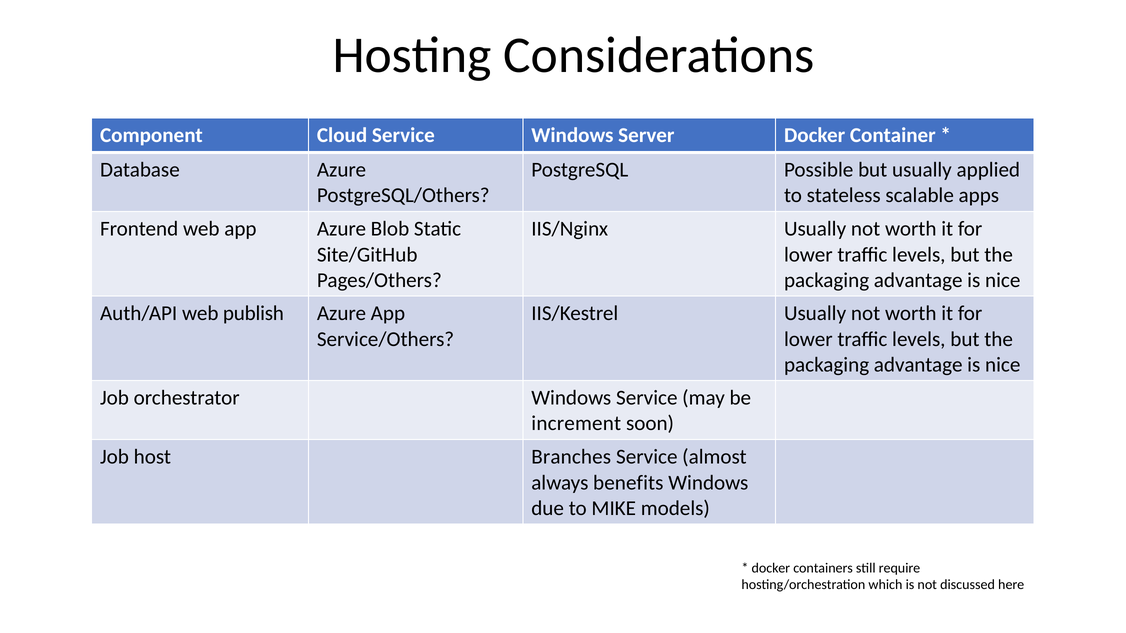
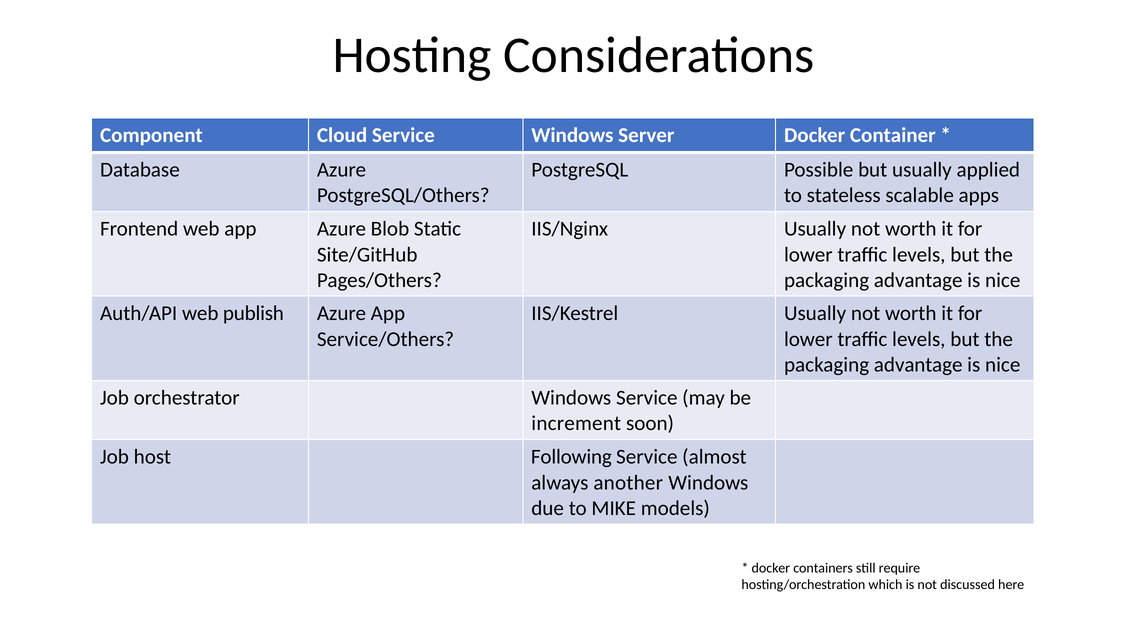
Branches: Branches -> Following (571, 457)
benefits: benefits -> another (628, 483)
